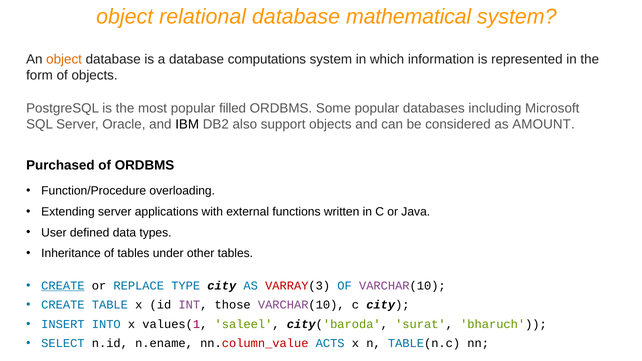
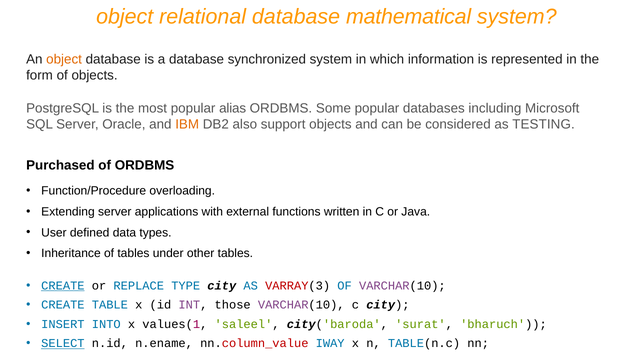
computations: computations -> synchronized (267, 59)
filled: filled -> alias (233, 108)
IBM colour: black -> orange (187, 125)
AMOUNT: AMOUNT -> TESTING (544, 125)
SELECT underline: none -> present (63, 344)
ACTS: ACTS -> IWAY (330, 344)
